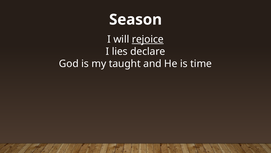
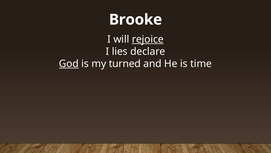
Season: Season -> Brooke (136, 20)
God underline: none -> present (69, 64)
taught: taught -> turned (125, 64)
